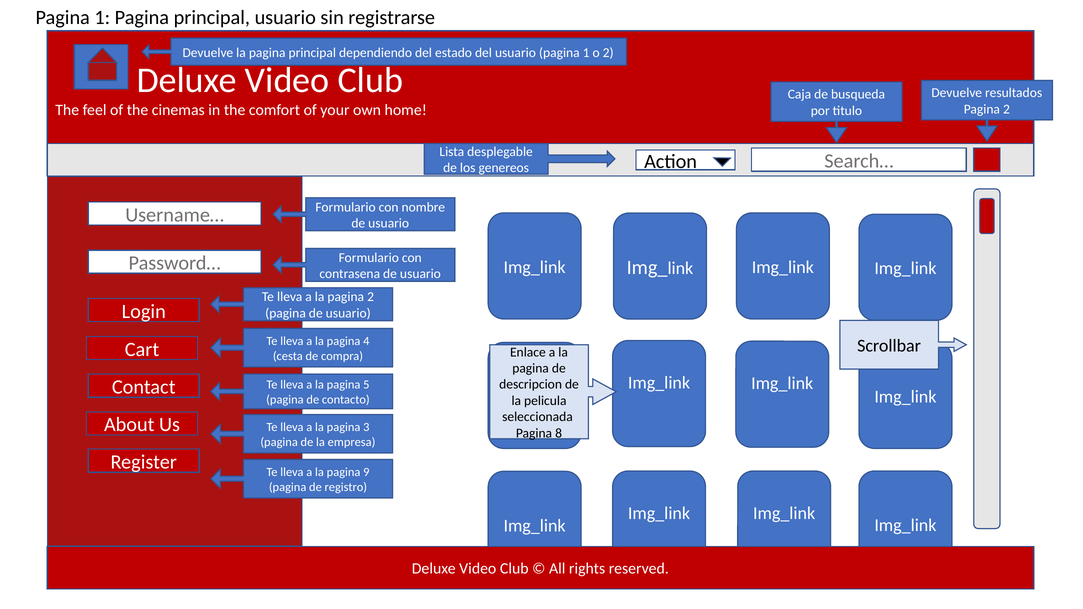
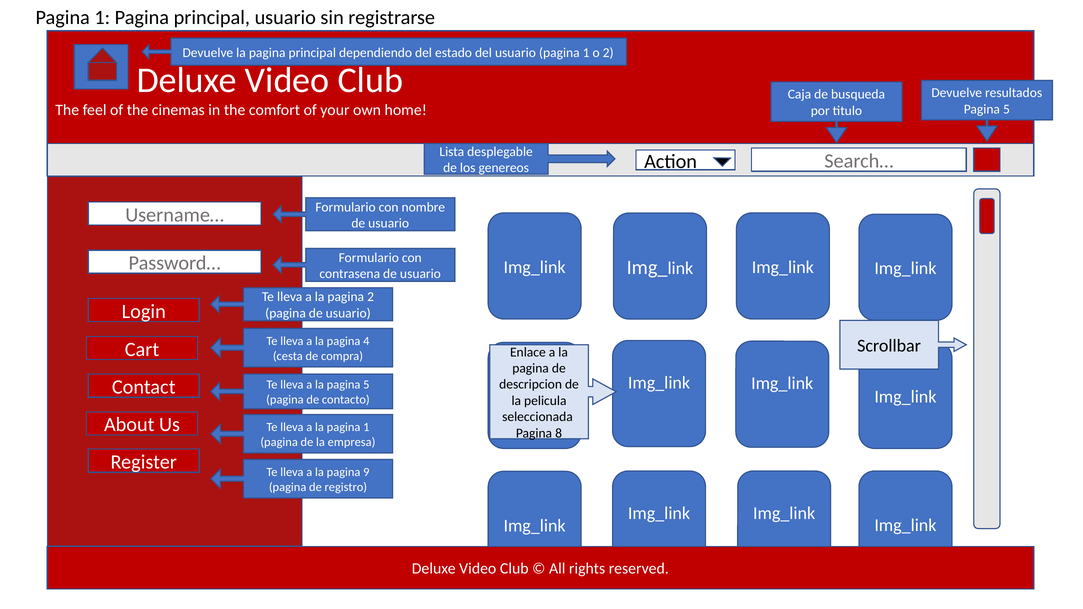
2: 2 -> 5 (1006, 109)
la pagina 3: 3 -> 1 (366, 427)
